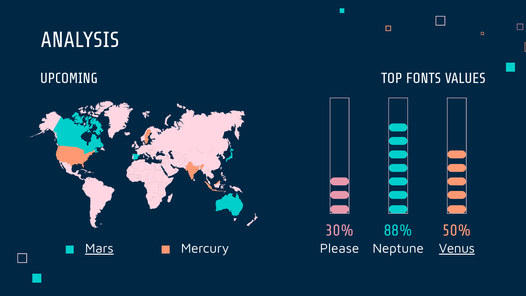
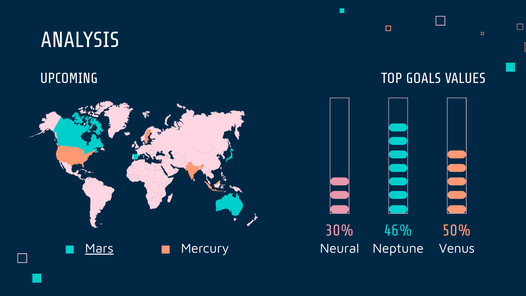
FONTS: FONTS -> GOALS (423, 78)
88%: 88% -> 46% (398, 231)
Please: Please -> Neural (340, 248)
Venus underline: present -> none (457, 248)
